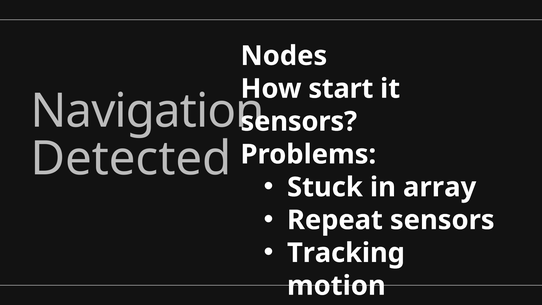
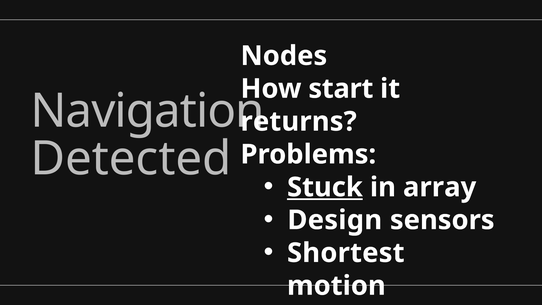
sensors: sensors -> returns (299, 122)
Stuck underline: none -> present (325, 187)
Repeat: Repeat -> Design (335, 220)
Tracking: Tracking -> Shortest (346, 253)
